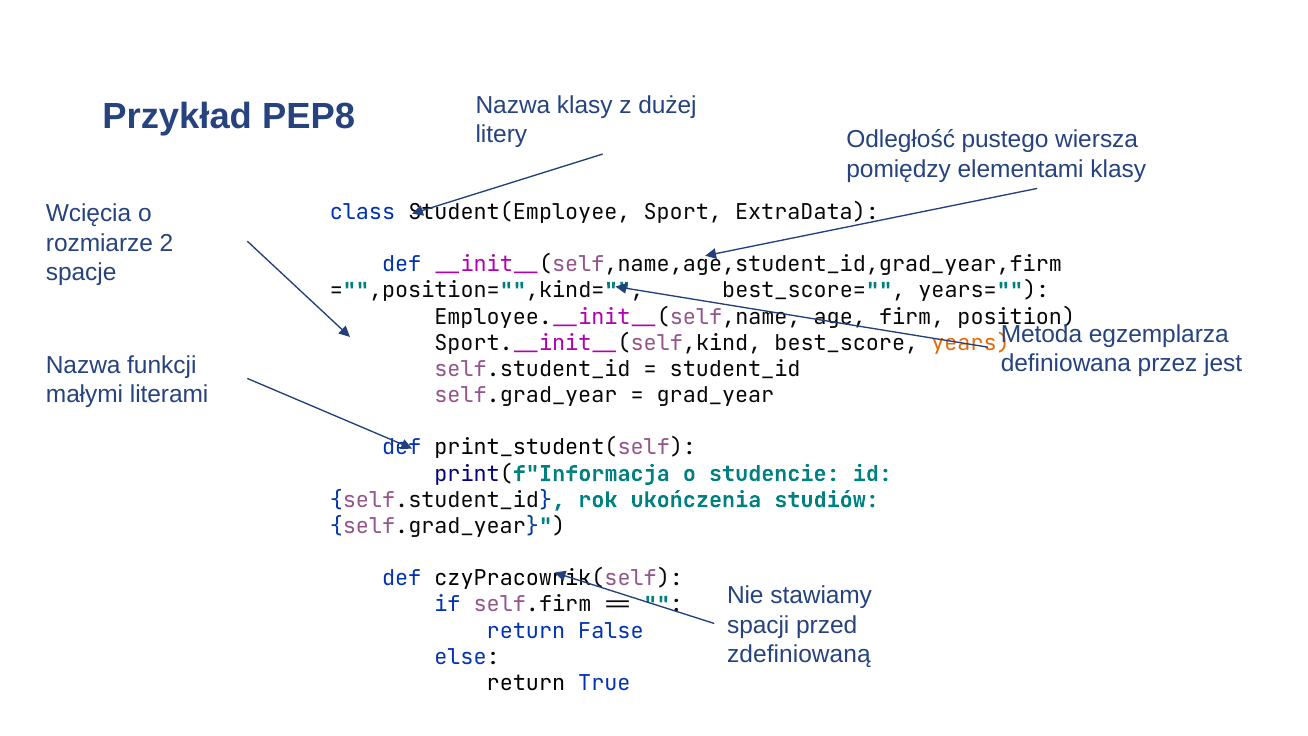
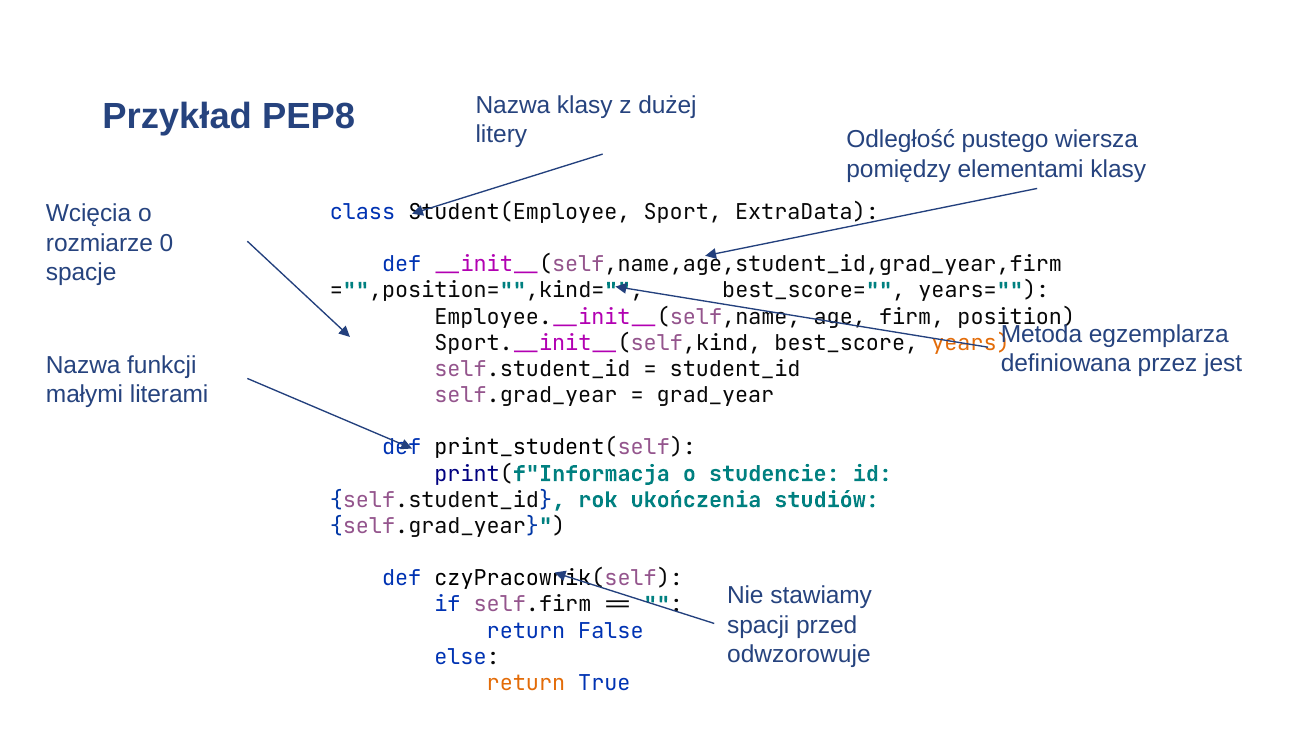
2: 2 -> 0 (167, 243)
zdefiniowaną: zdefiniowaną -> odwzorowuje (799, 654)
return colour: black -> orange (526, 683)
